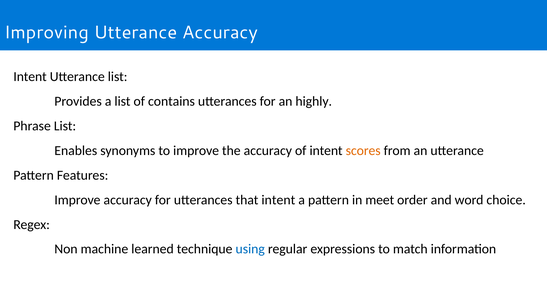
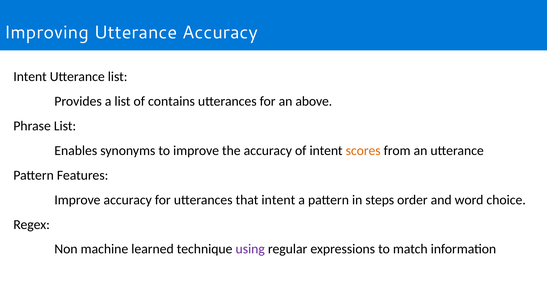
highly: highly -> above (314, 101)
meet: meet -> steps (380, 200)
using colour: blue -> purple (250, 249)
